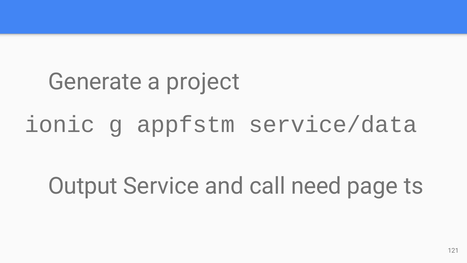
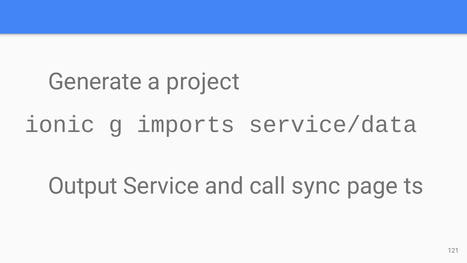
appfstm: appfstm -> imports (186, 124)
need: need -> sync (316, 186)
